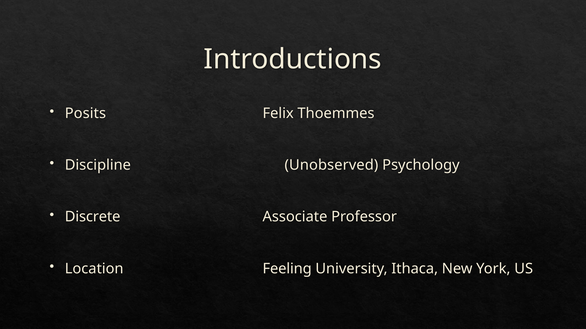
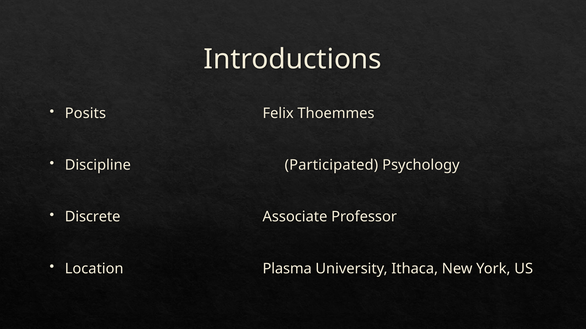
Unobserved: Unobserved -> Participated (331, 165)
Feeling: Feeling -> Plasma (287, 269)
